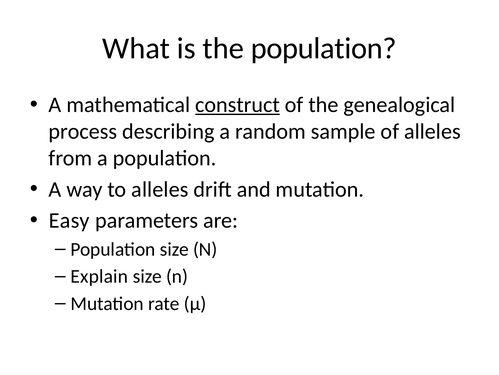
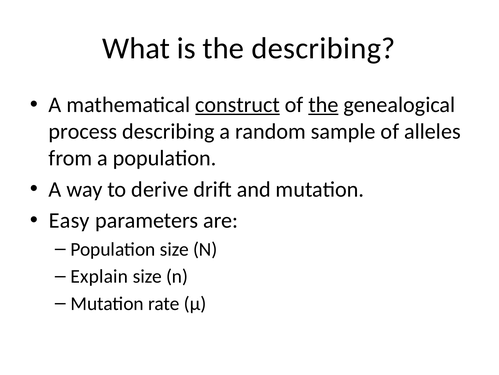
the population: population -> describing (323, 48)
the underline: none -> present (323, 105)
to alleles: alleles -> derive (160, 189)
